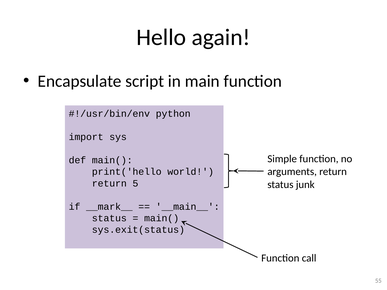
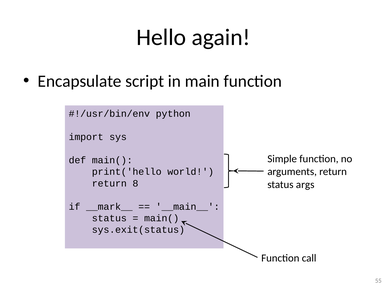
5: 5 -> 8 (135, 184)
junk: junk -> args (305, 185)
